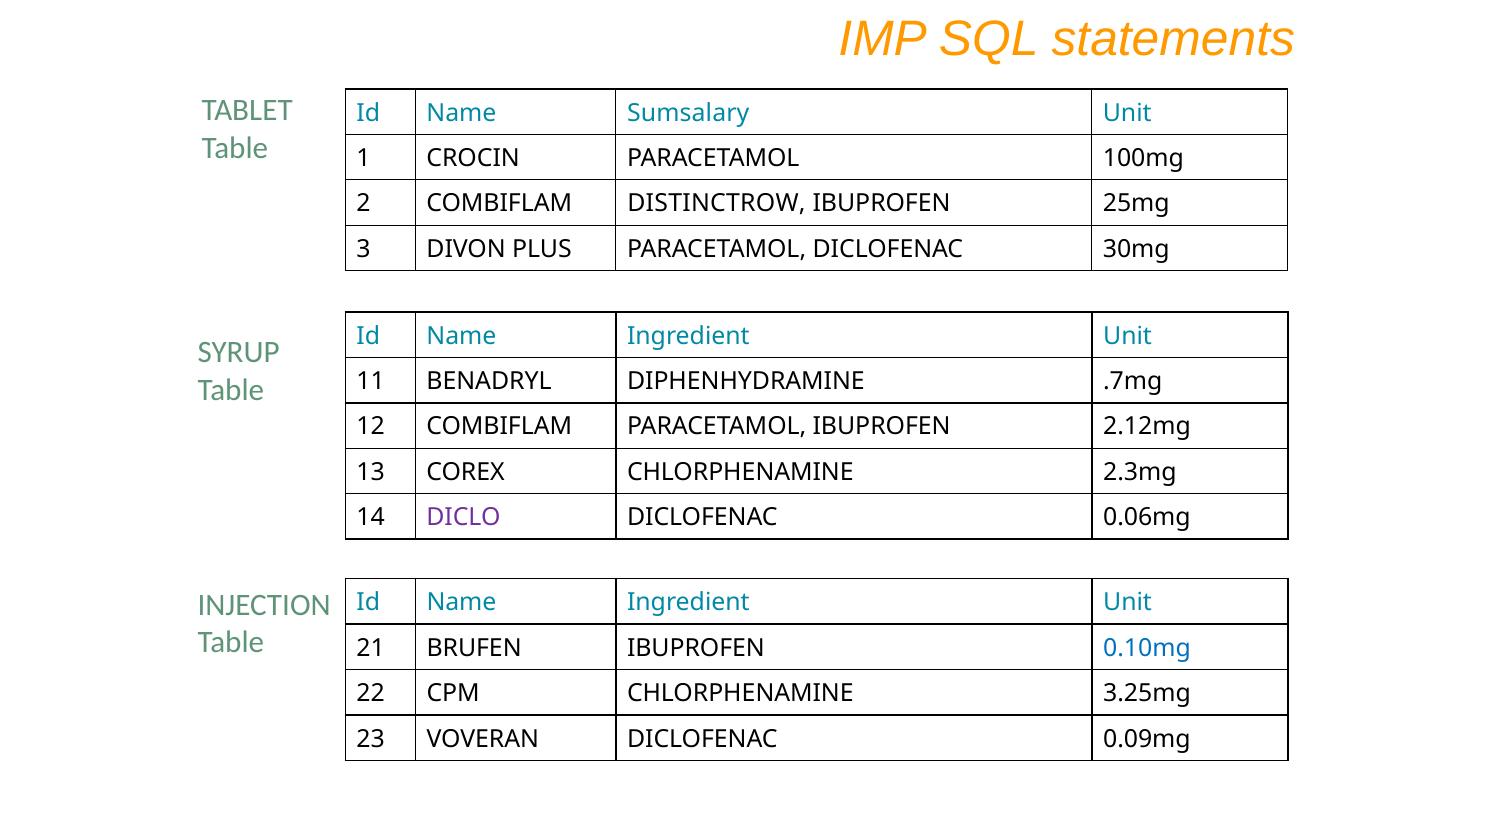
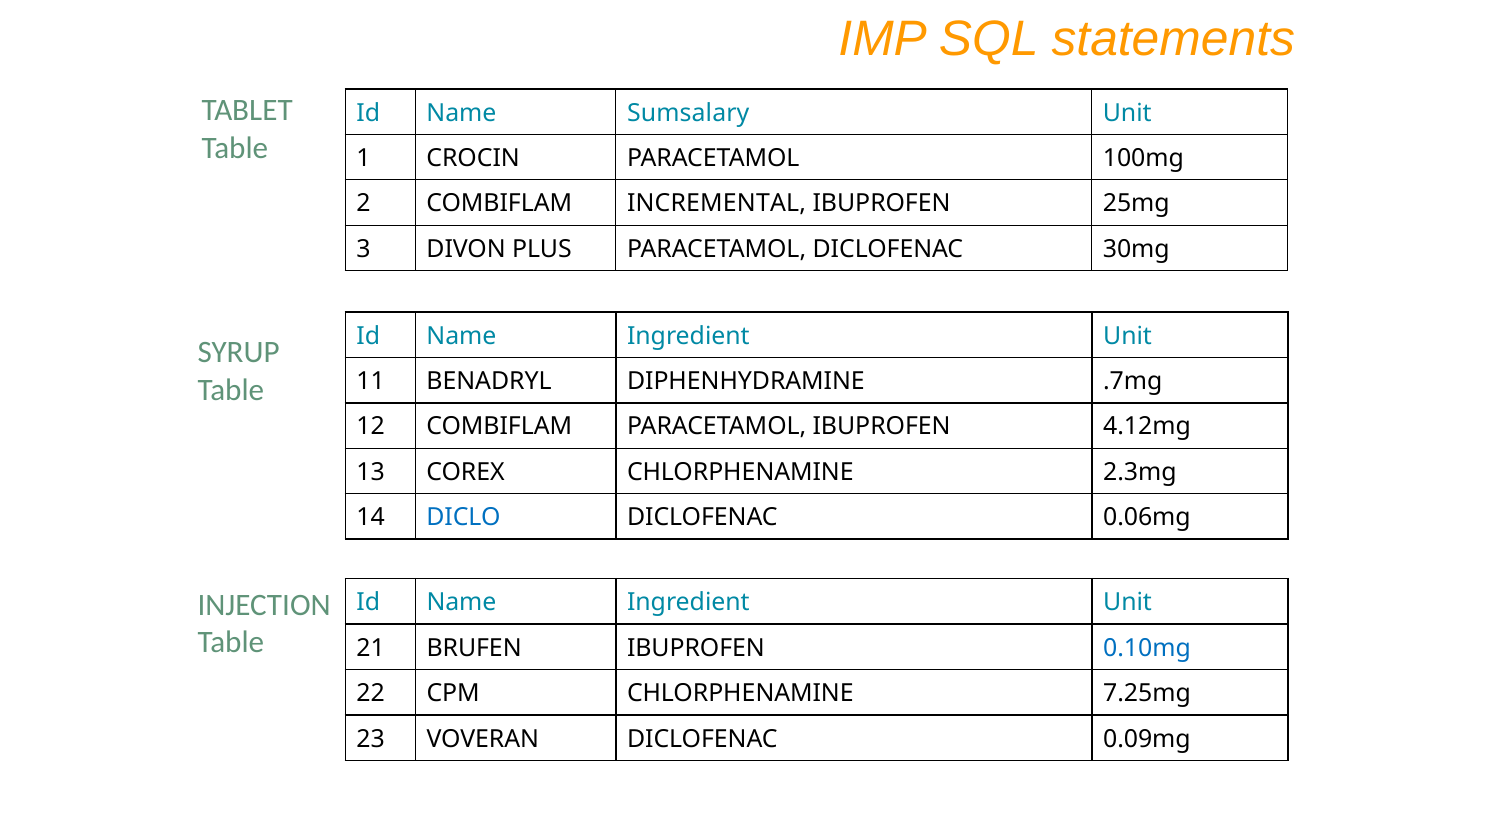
DISTINCTROW: DISTINCTROW -> INCREMENTAL (717, 204)
2.12mg: 2.12mg -> 4.12mg (1147, 427)
DICLO colour: purple -> blue (464, 517)
3.25mg: 3.25mg -> 7.25mg (1147, 693)
